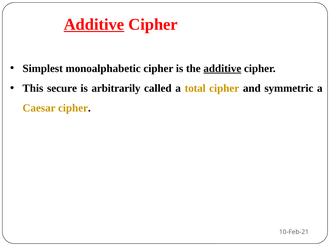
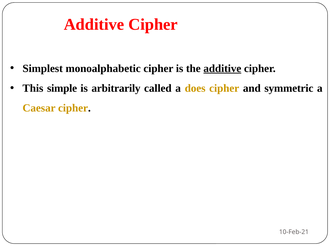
Additive underline: present -> none (94, 24)
secure: secure -> simple (62, 88)
total: total -> does (195, 88)
